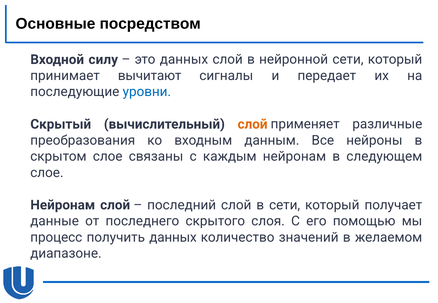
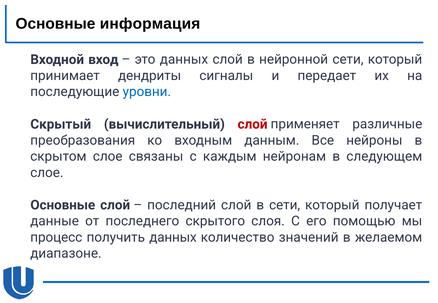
посредством: посредством -> информация (150, 24)
силу: силу -> вход (103, 60)
вычитают: вычитают -> дендриты (150, 76)
слой colour: orange -> red (253, 124)
Нейронам: Нейронам -> Основные (63, 205)
